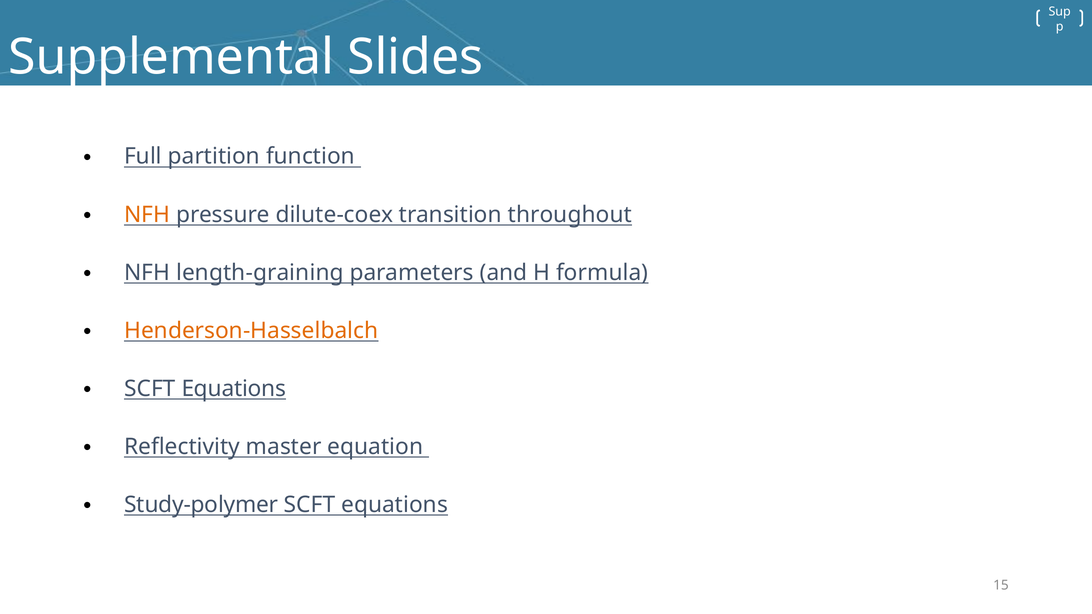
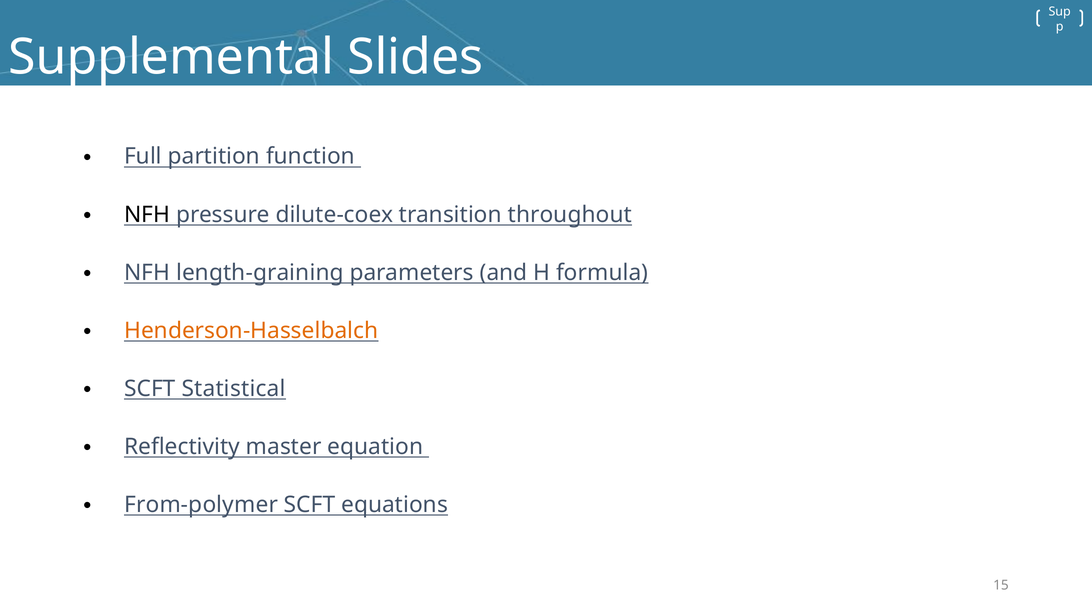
NFH colour: orange -> black (147, 215)
Equations: Equations -> Statistical (234, 389)
Study-polymer: Study-polymer -> From-polymer (201, 505)
